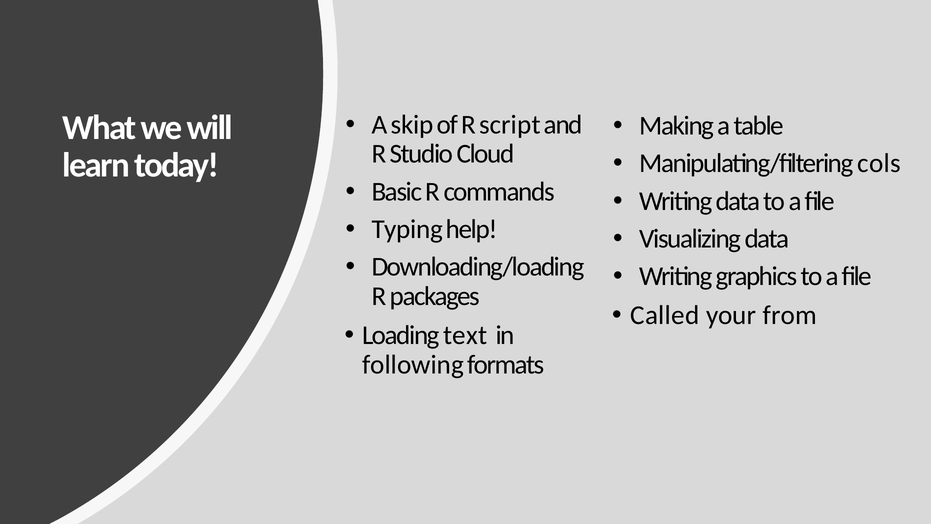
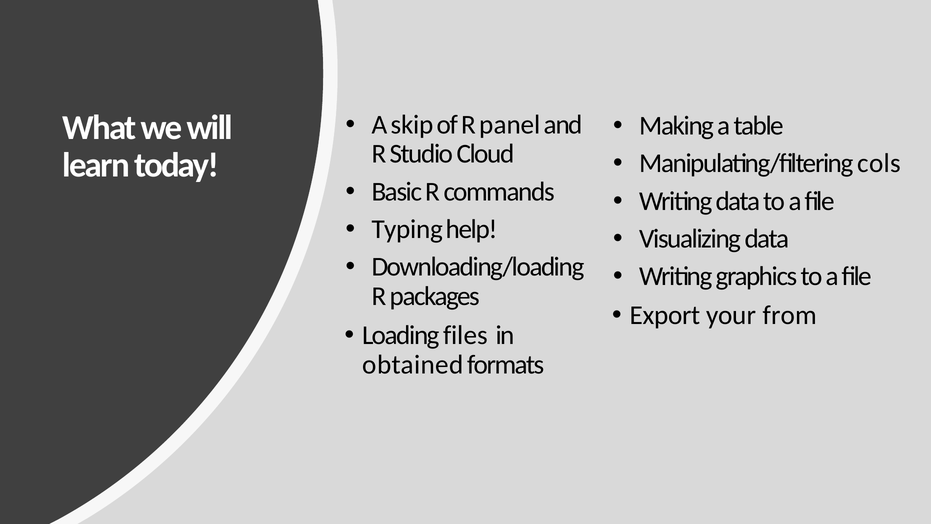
script: script -> panel (510, 125)
Called: Called -> Export (665, 315)
text: text -> files (465, 335)
following: following -> obtained (413, 364)
